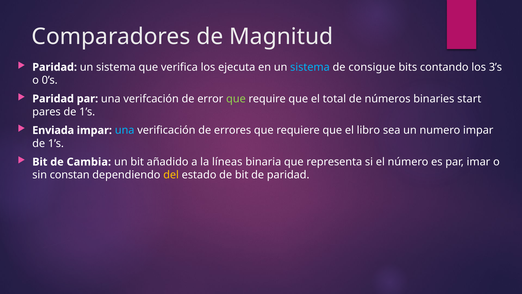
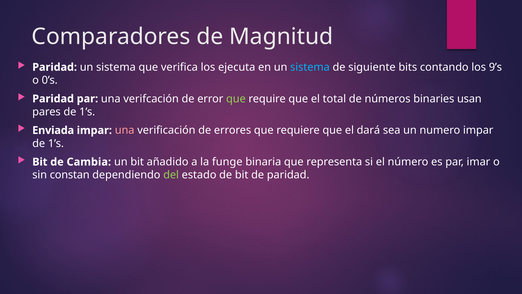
consigue: consigue -> siguiente (372, 67)
3’s: 3’s -> 9’s (495, 67)
start: start -> usan (469, 99)
una colour: light blue -> pink (125, 130)
libro: libro -> dará (368, 130)
líneas: líneas -> funge (227, 162)
del colour: yellow -> light green (171, 175)
